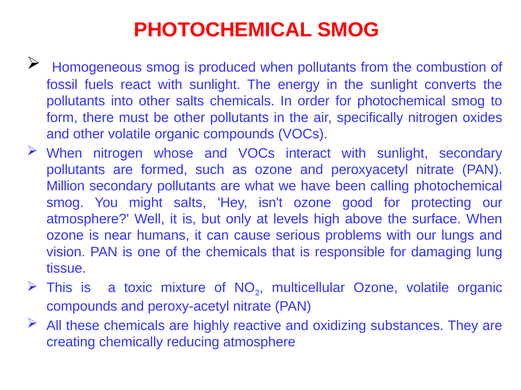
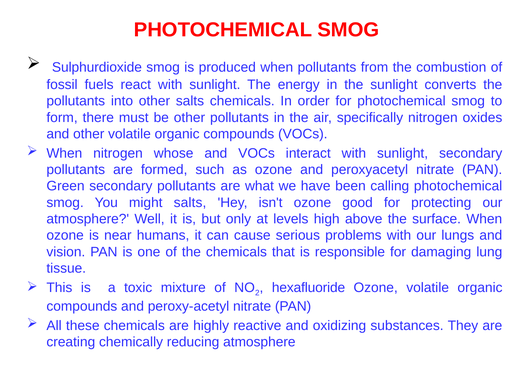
Homogeneous: Homogeneous -> Sulphurdioxide (97, 68)
Million: Million -> Green (66, 186)
multicellular: multicellular -> hexafluoride (309, 288)
